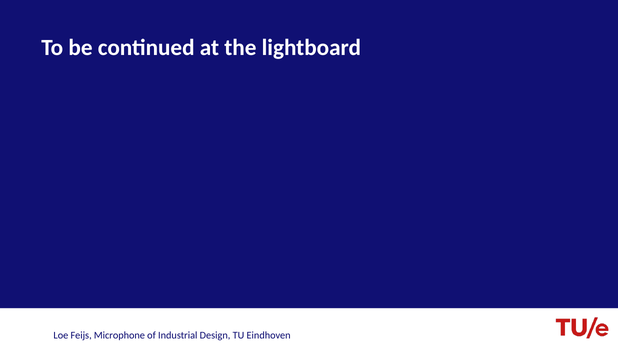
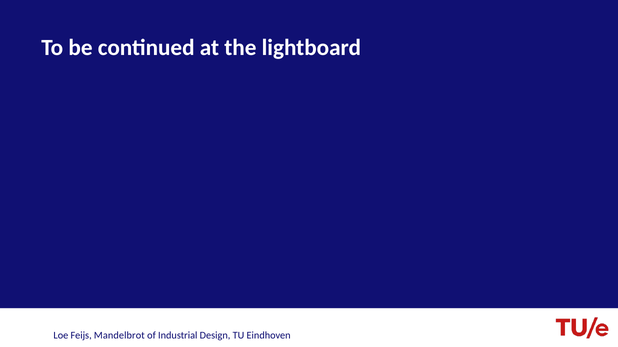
Microphone: Microphone -> Mandelbrot (119, 336)
